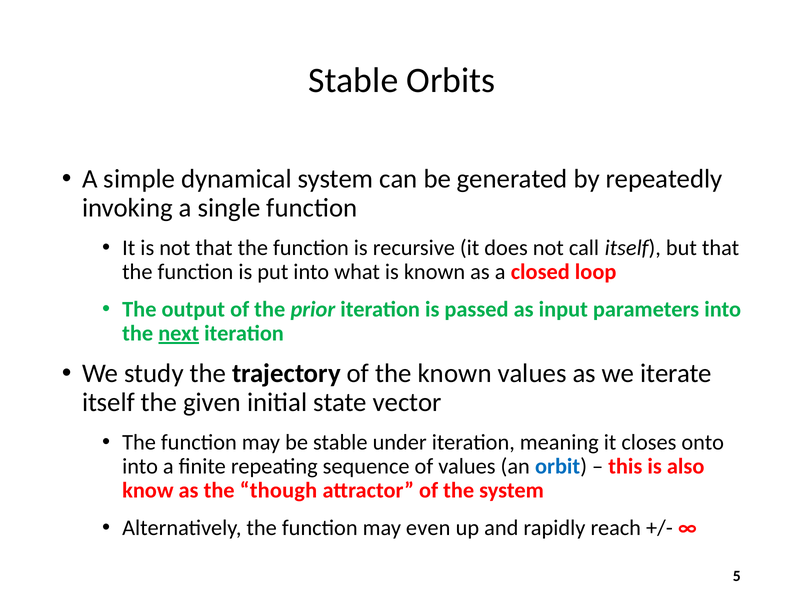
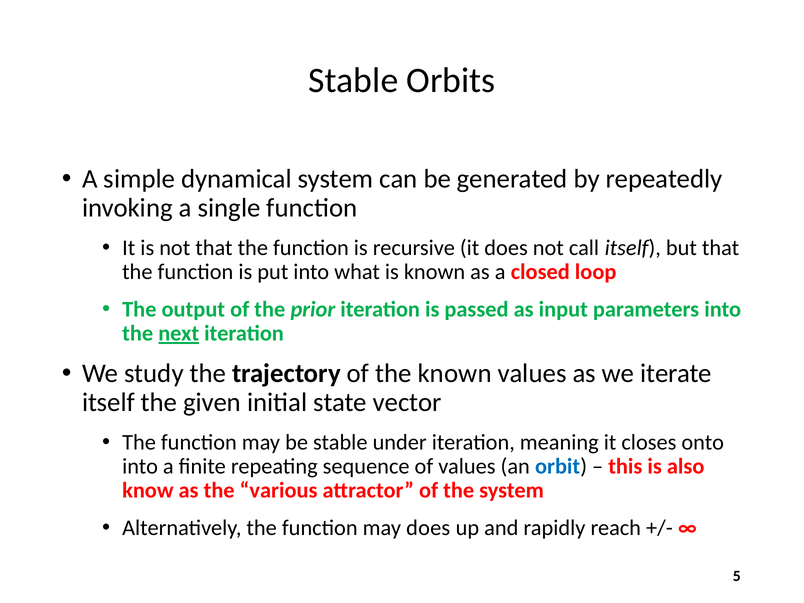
though: though -> various (279, 490)
may even: even -> does (428, 528)
